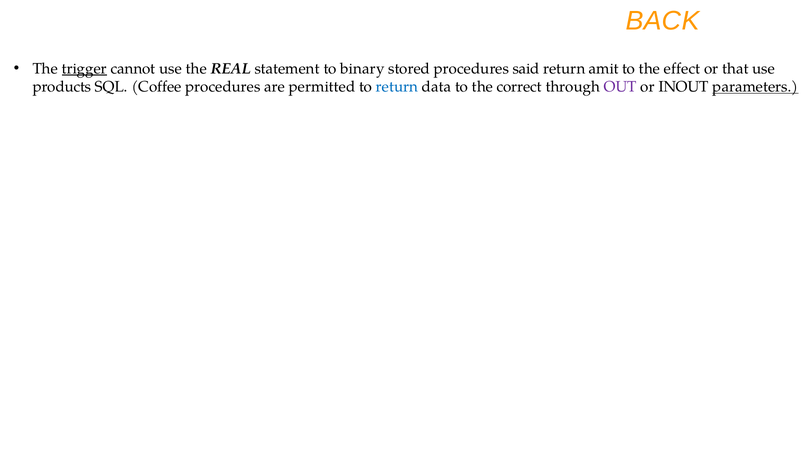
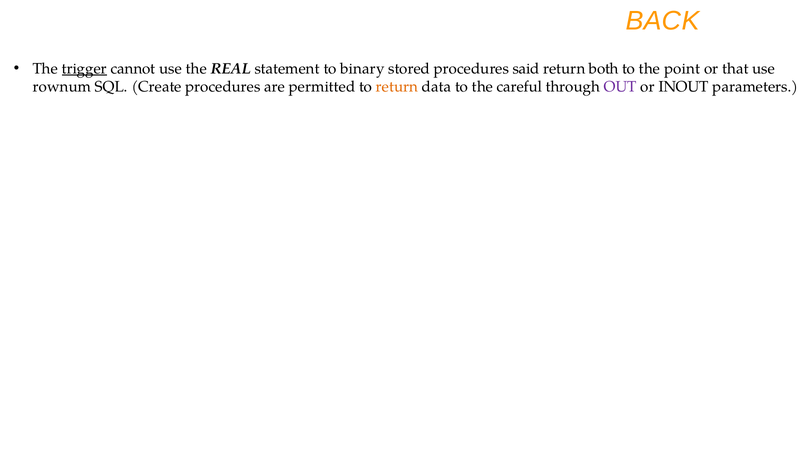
amit: amit -> both (604, 69)
effect: effect -> point (682, 69)
products: products -> rownum (62, 87)
Coffee: Coffee -> Create (157, 87)
return colour: blue -> orange (397, 87)
correct: correct -> careful (519, 87)
parameters underline: present -> none (755, 87)
